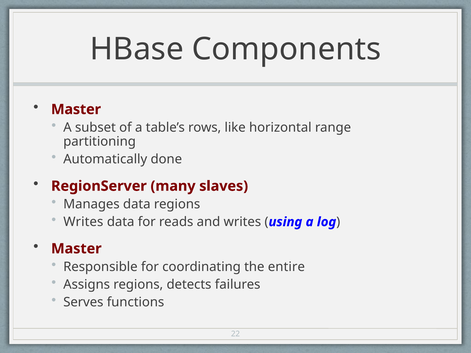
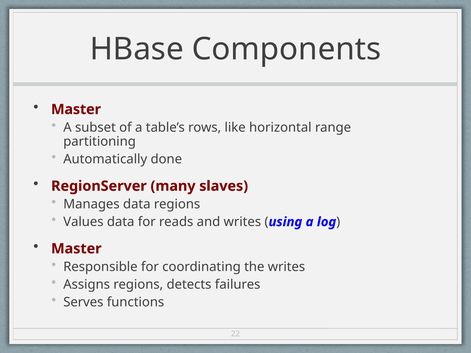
Writes: Writes -> Values (83, 222)
the entire: entire -> writes (286, 267)
